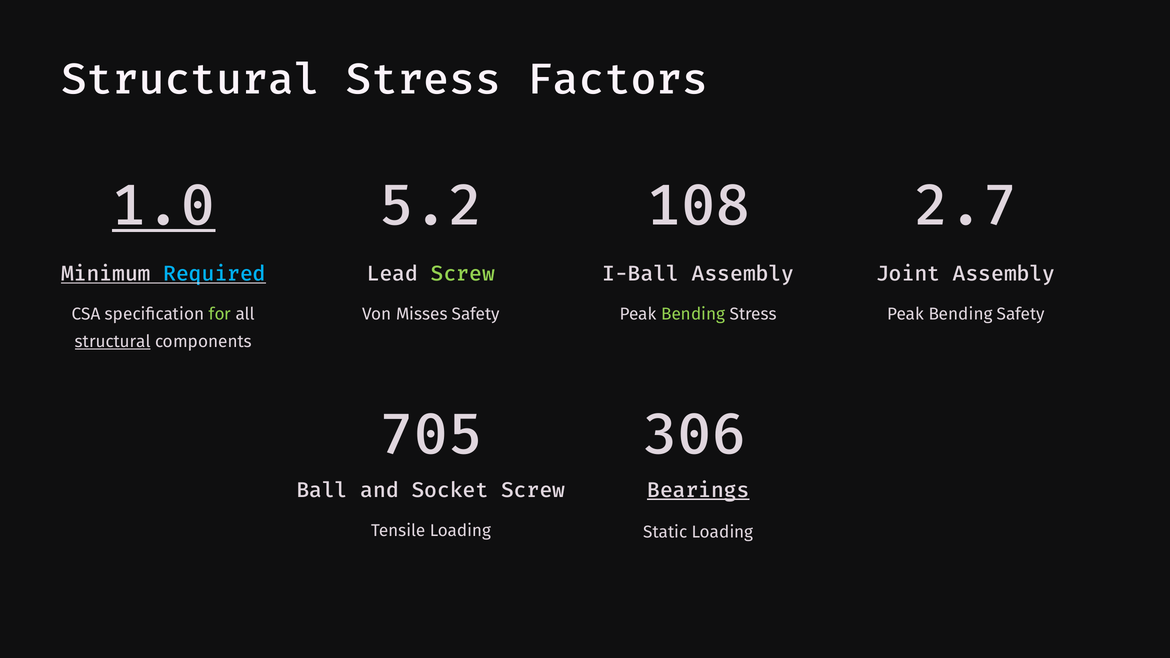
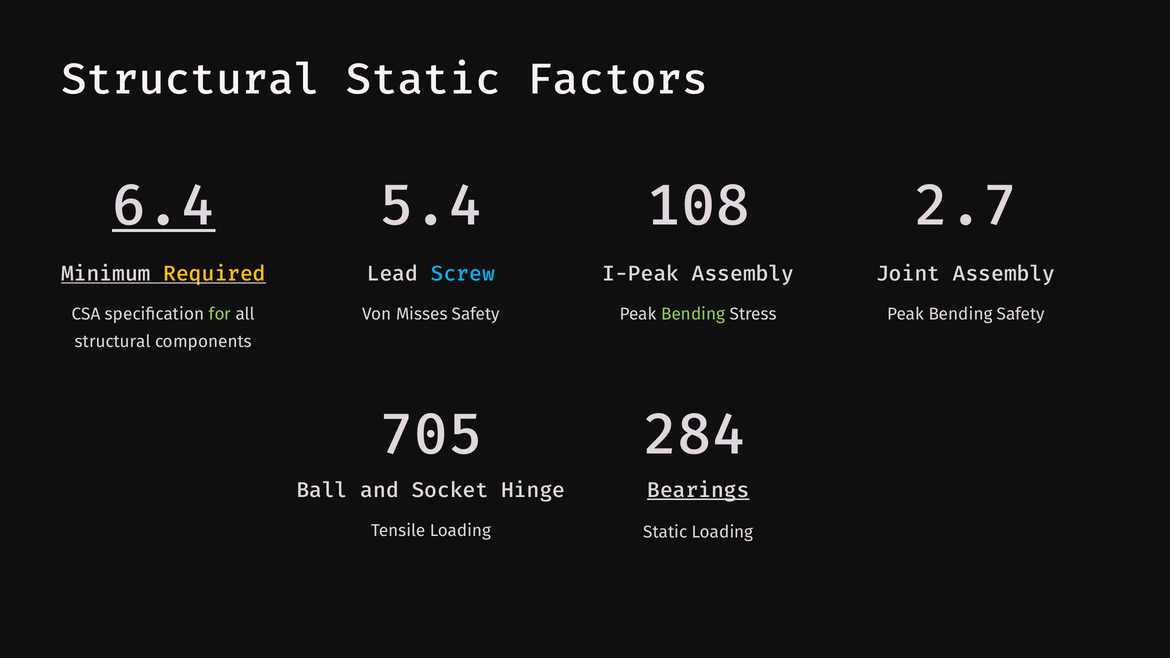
Structural Stress: Stress -> Static (423, 79)
1.0: 1.0 -> 6.4 (164, 206)
5.2: 5.2 -> 5.4 (431, 206)
Required colour: light blue -> yellow (215, 274)
Screw colour: light green -> light blue (463, 274)
I-Ball: I-Ball -> I-Peak (641, 274)
structural underline: present -> none (113, 342)
306: 306 -> 284 (695, 435)
Socket Screw: Screw -> Hinge (533, 490)
